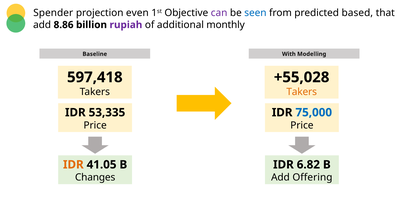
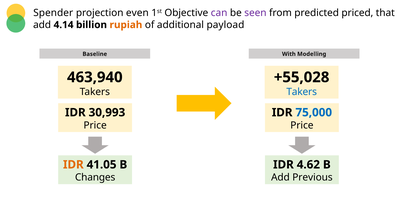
seen colour: blue -> purple (255, 13)
based: based -> priced (357, 13)
8.86: 8.86 -> 4.14 (64, 25)
rupiah colour: purple -> orange (126, 25)
monthly: monthly -> payload (225, 25)
597,418: 597,418 -> 463,940 (95, 77)
Takers colour: orange -> blue (302, 92)
53,335: 53,335 -> 30,993 (107, 113)
6.82: 6.82 -> 4.62 (308, 165)
Offering: Offering -> Previous (313, 178)
